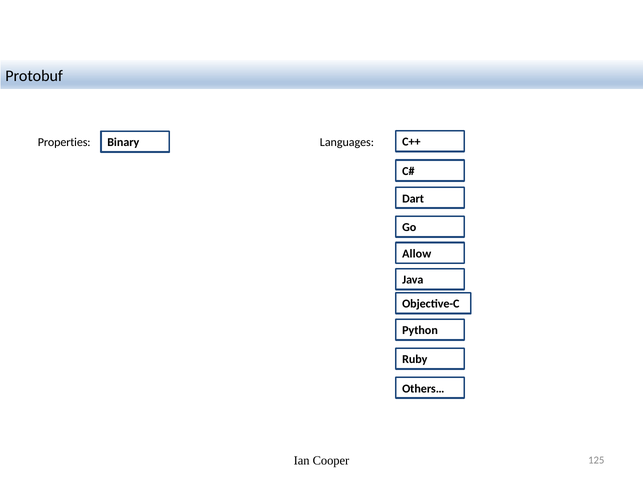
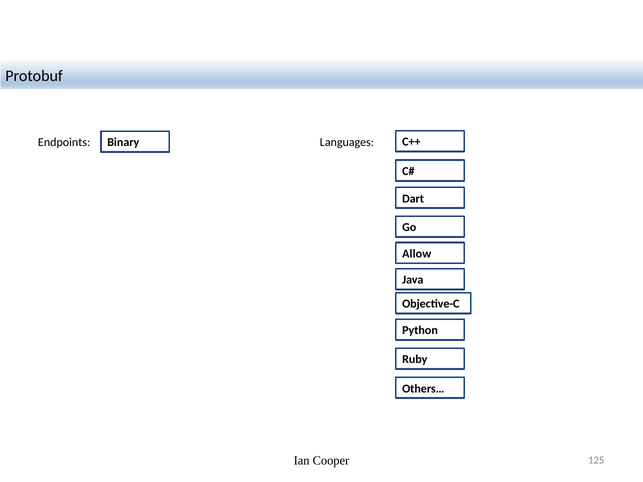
Properties: Properties -> Endpoints (64, 142)
